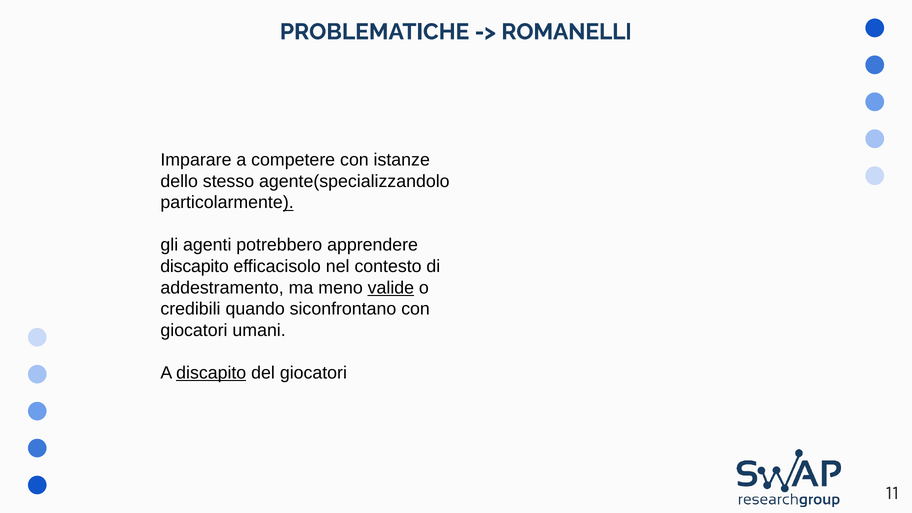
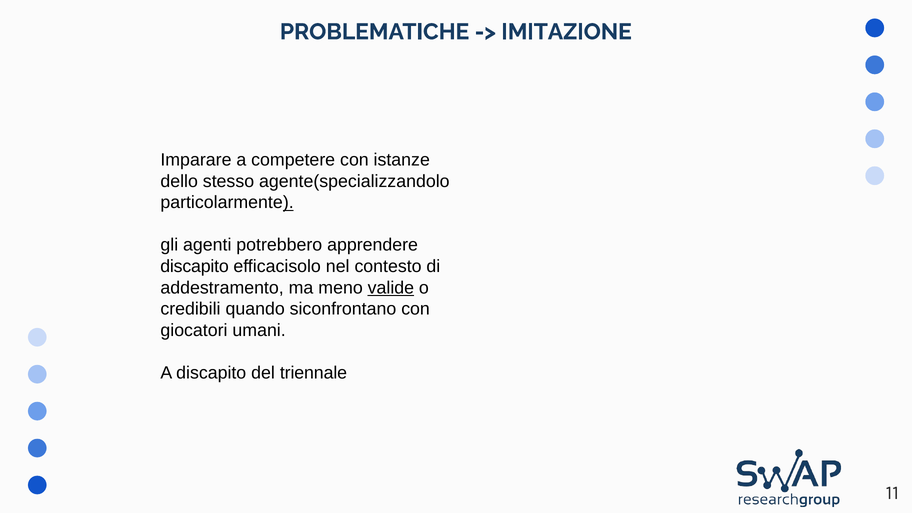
ROMANELLI: ROMANELLI -> IMITAZIONE (567, 32)
discapito underline: present -> none (211, 373)
del giocatori: giocatori -> triennale (313, 373)
